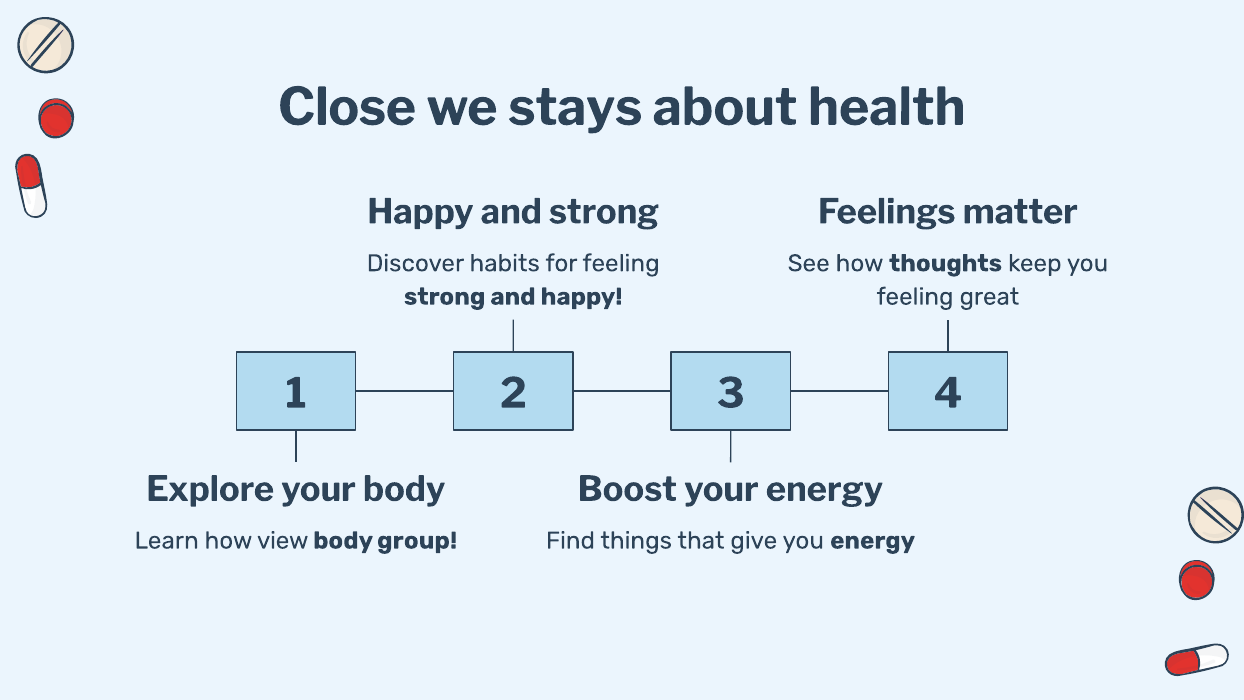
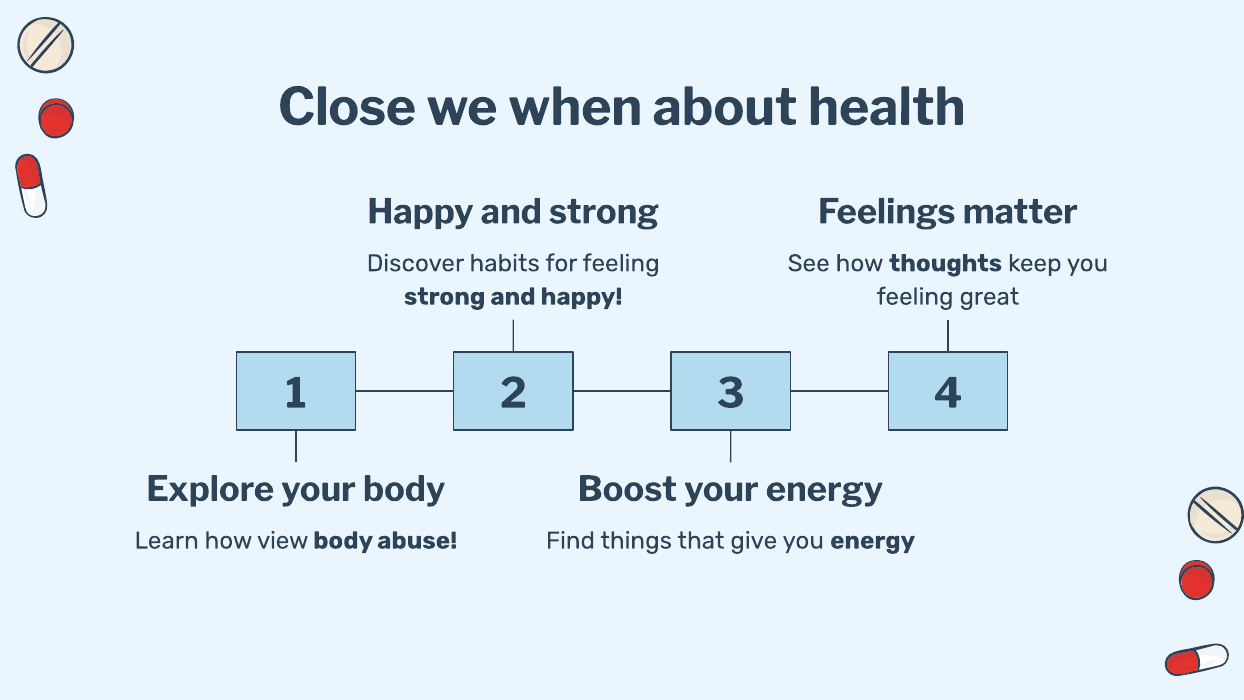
stays: stays -> when (575, 108)
group: group -> abuse (417, 540)
